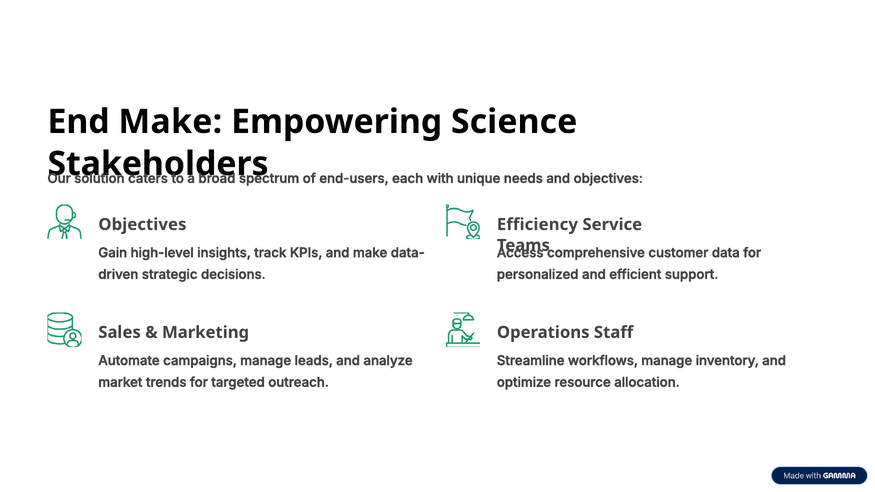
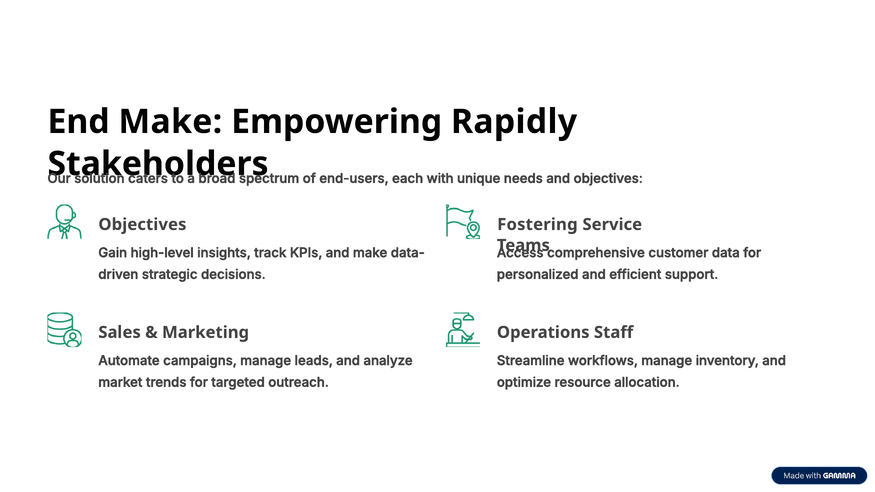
Science: Science -> Rapidly (514, 122)
Efficiency: Efficiency -> Fostering (537, 225)
